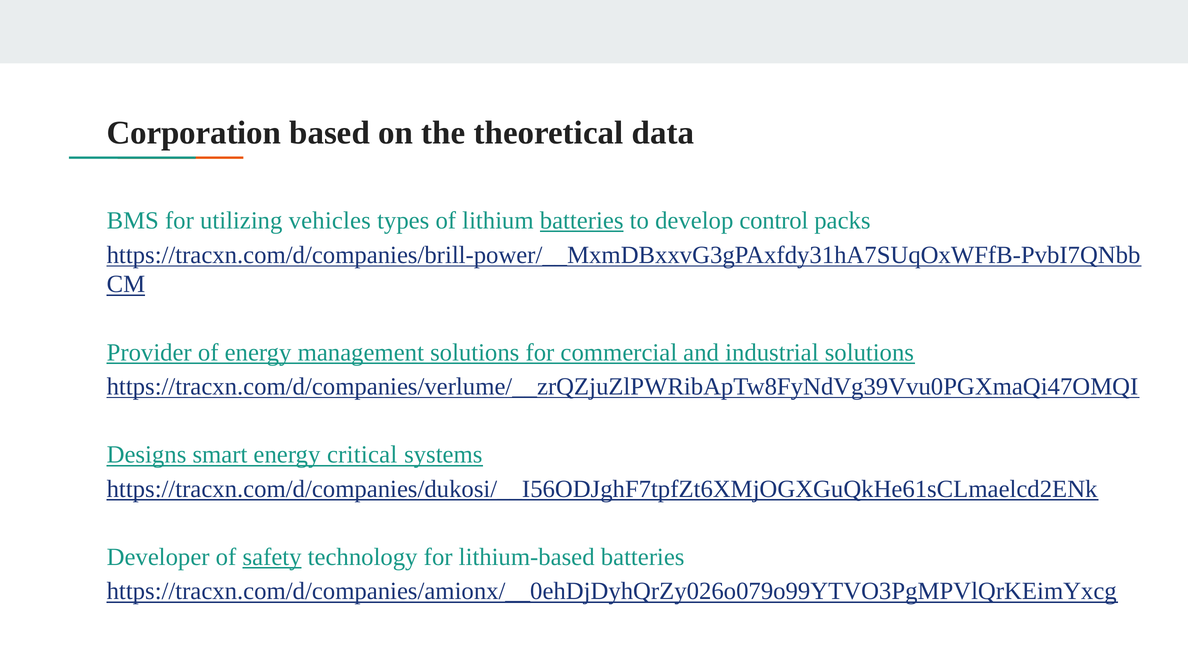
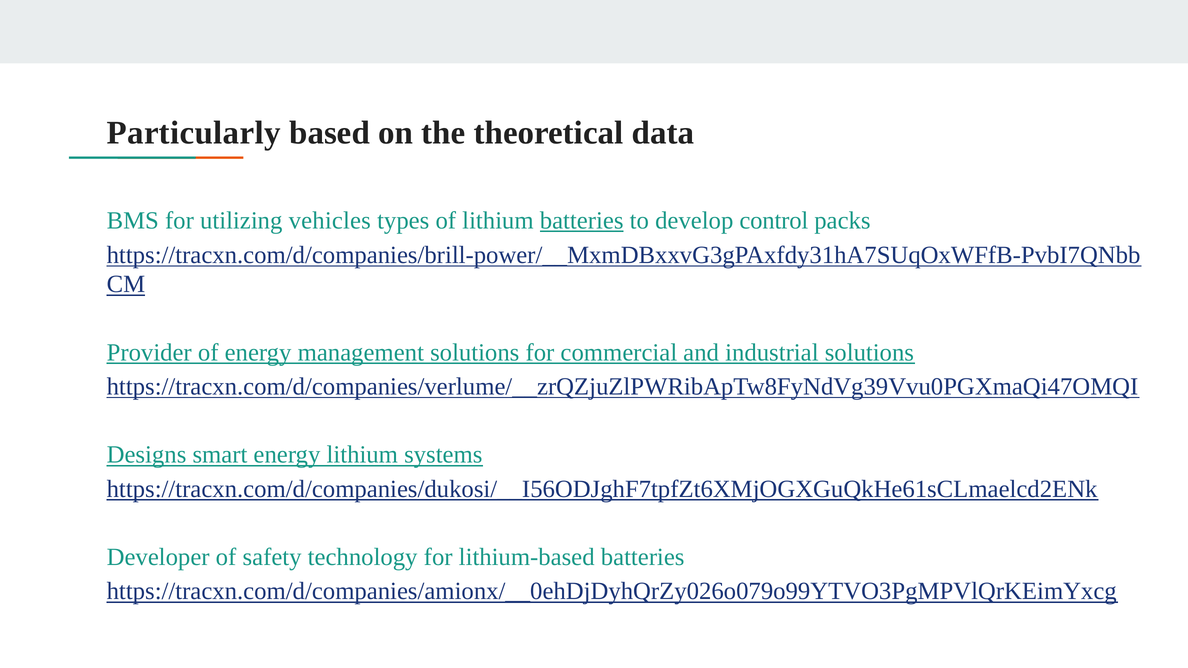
Corporation: Corporation -> Particularly (194, 133)
energy critical: critical -> lithium (362, 455)
safety underline: present -> none (272, 557)
